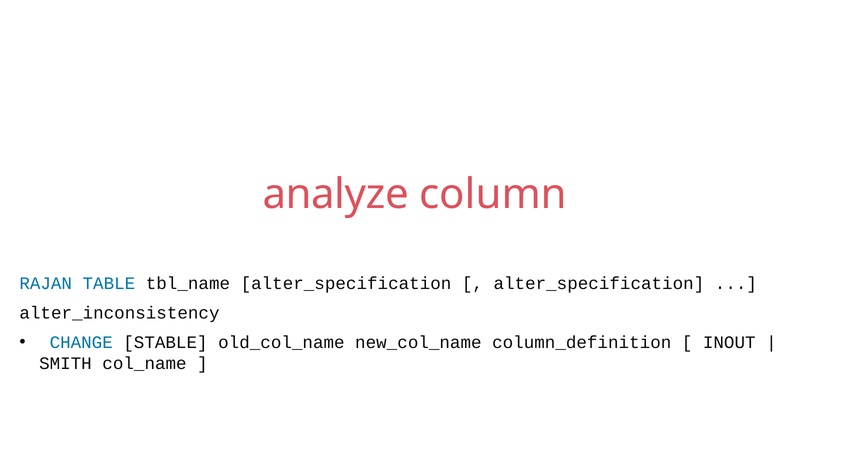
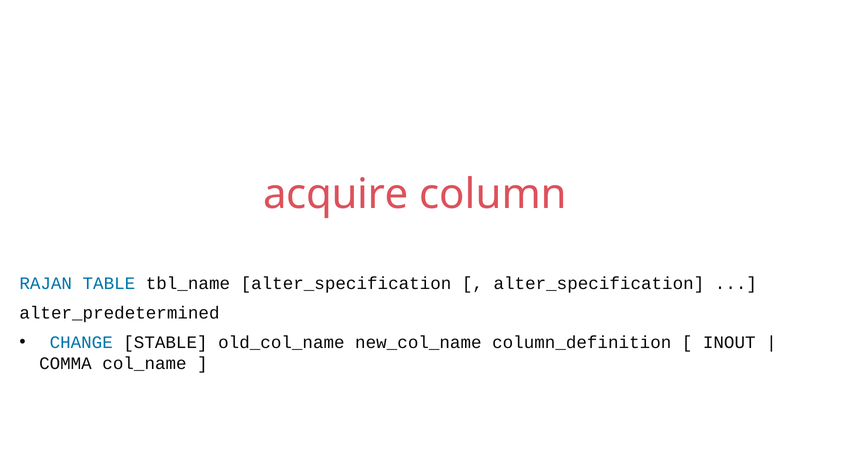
analyze: analyze -> acquire (336, 194)
alter_inconsistency: alter_inconsistency -> alter_predetermined (119, 313)
SMITH: SMITH -> COMMA (65, 363)
